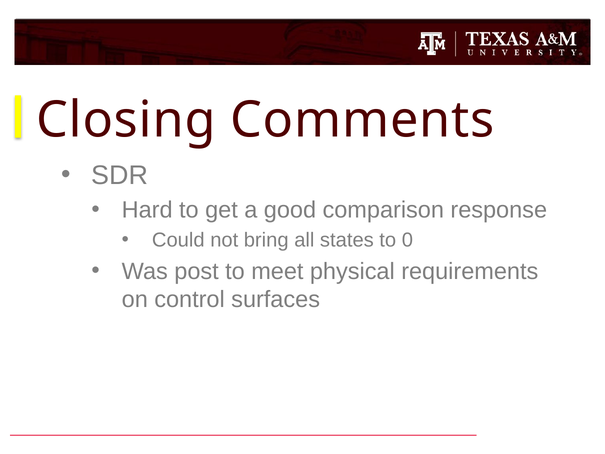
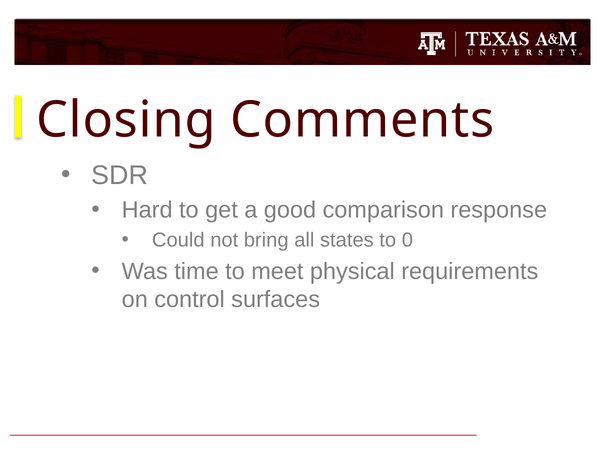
post: post -> time (197, 271)
